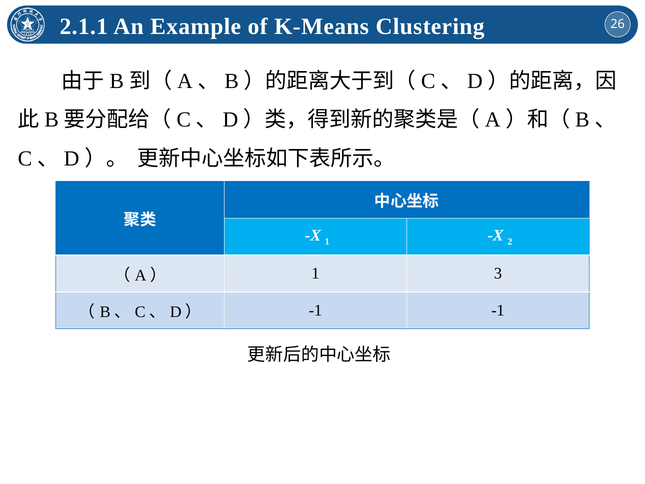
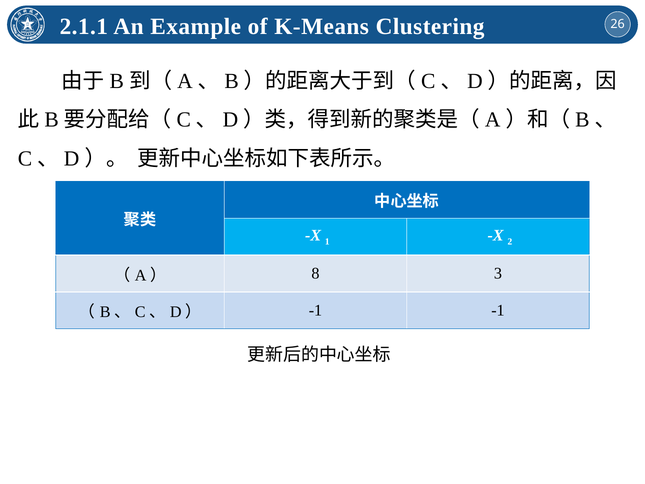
1: 1 -> 8 (315, 274)
